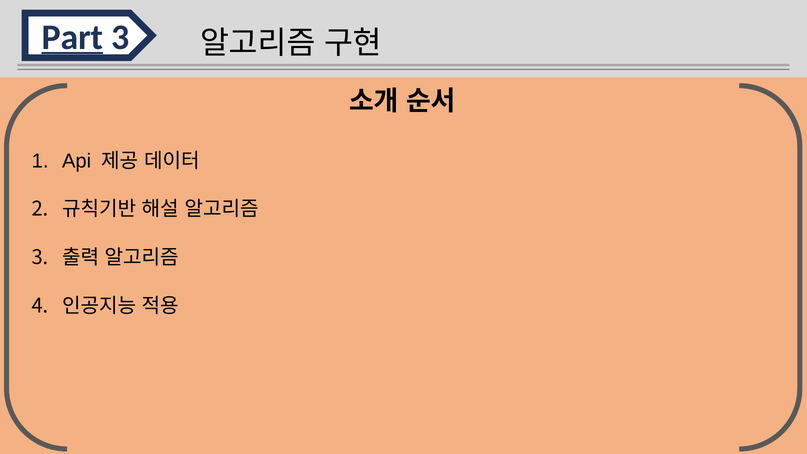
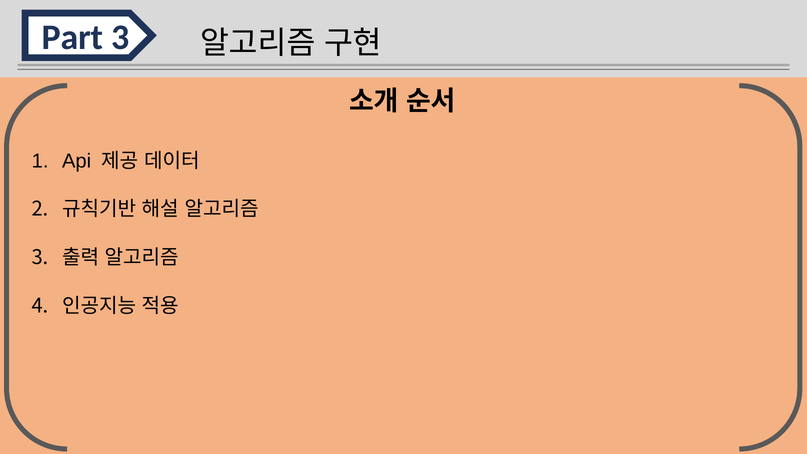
Part underline: present -> none (72, 38)
